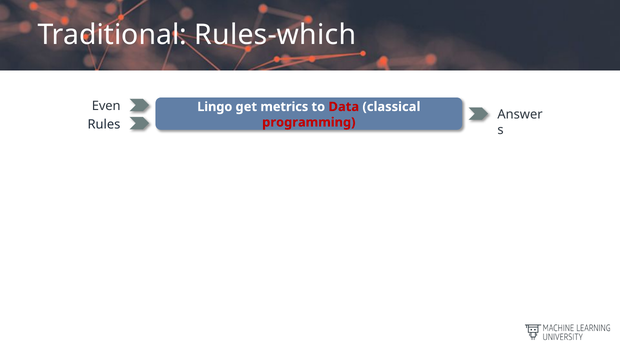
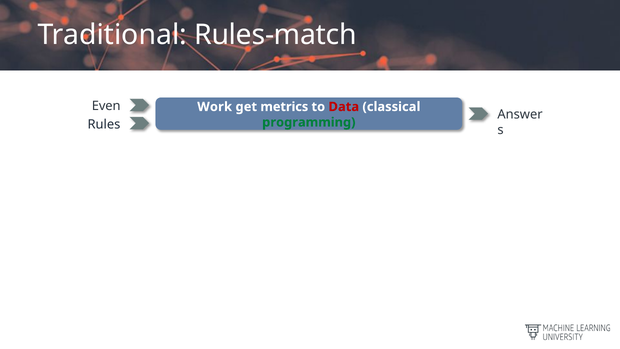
Rules-which: Rules-which -> Rules-match (275, 35)
Lingo: Lingo -> Work (215, 107)
programming colour: red -> green (309, 122)
